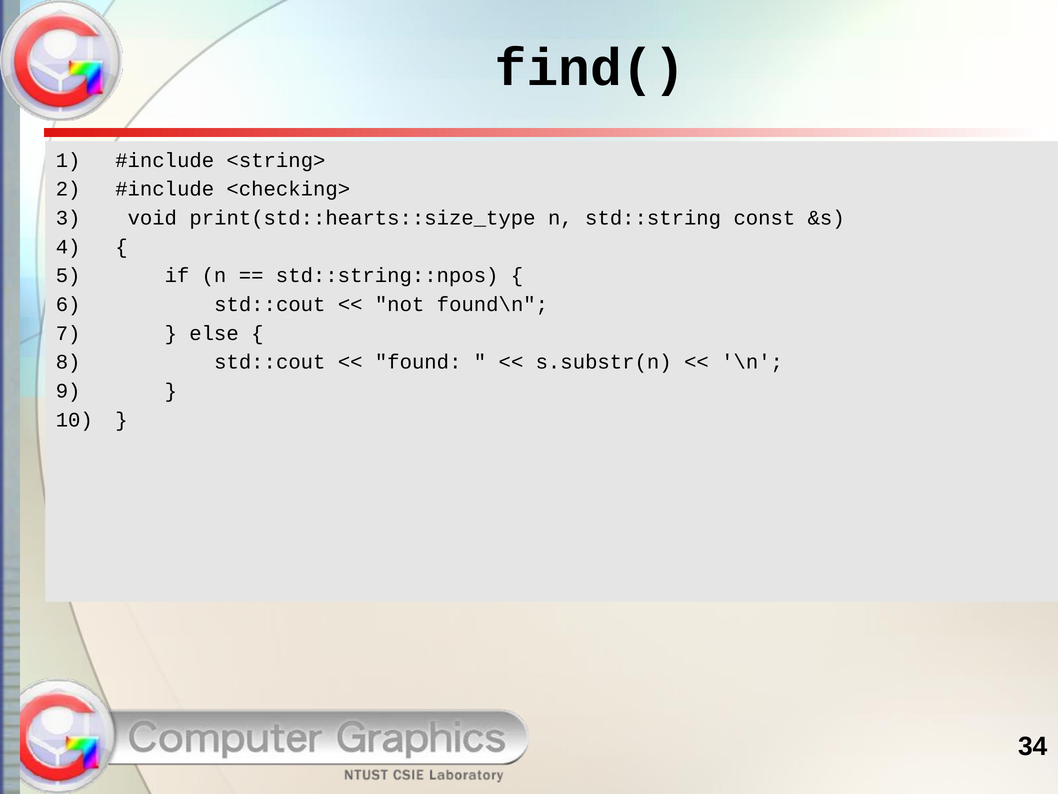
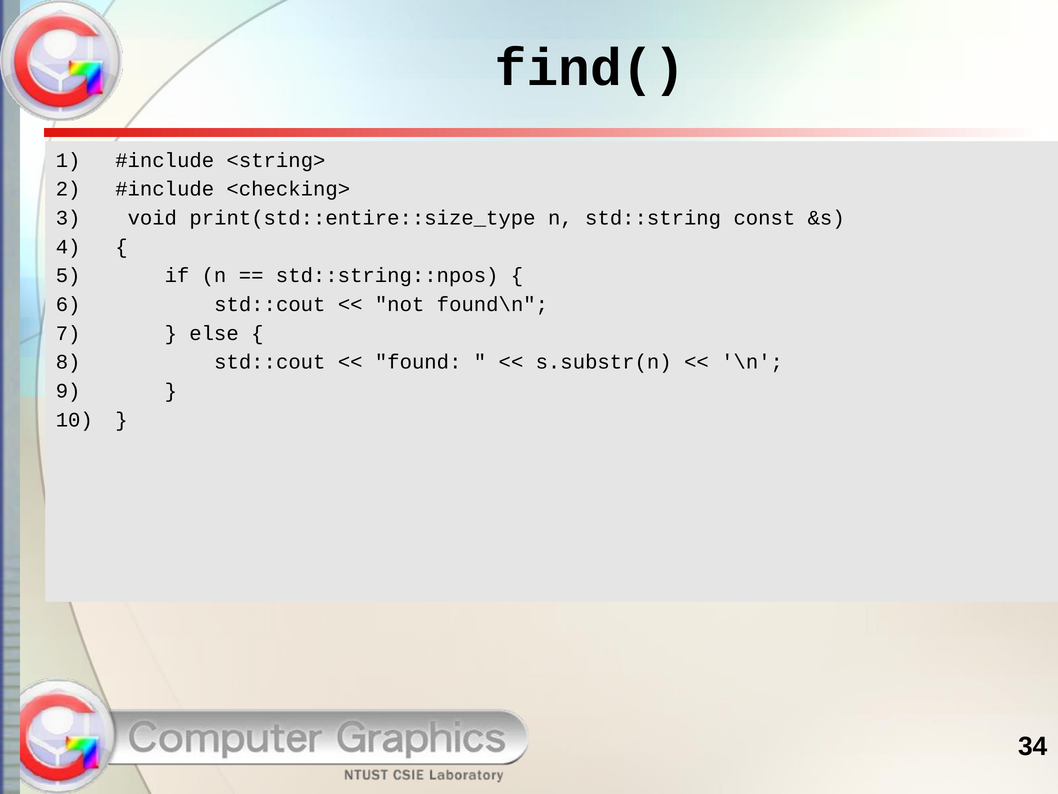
print(std::hearts::size_type: print(std::hearts::size_type -> print(std::entire::size_type (363, 218)
